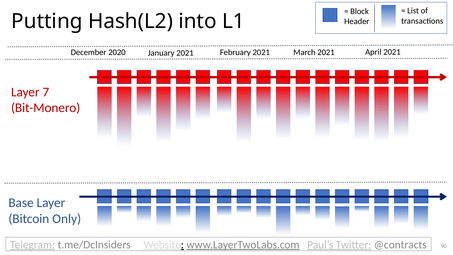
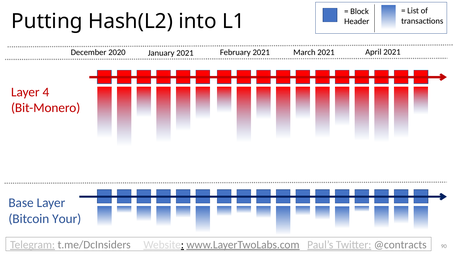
7: 7 -> 4 (46, 92)
Only: Only -> Your (67, 218)
